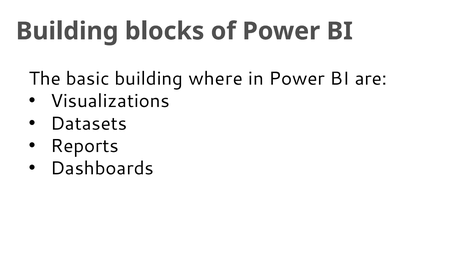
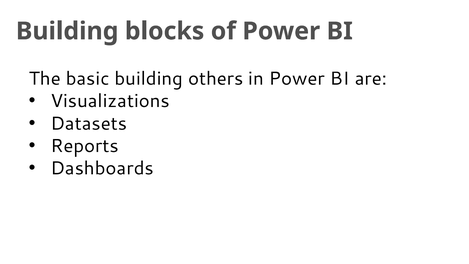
where: where -> others (216, 79)
